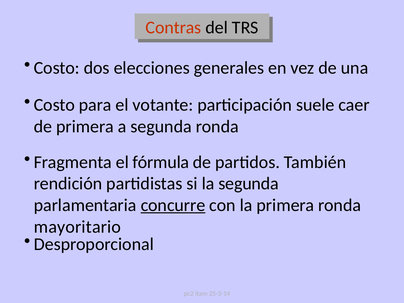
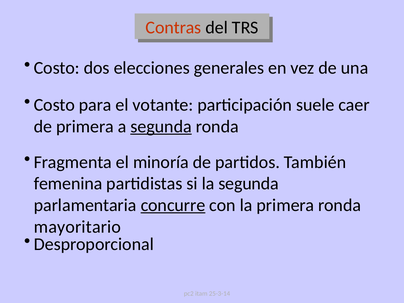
segunda underline: none -> present (161, 126)
fórmula: fórmula -> minoría (161, 162)
rendición: rendición -> femenina (68, 184)
